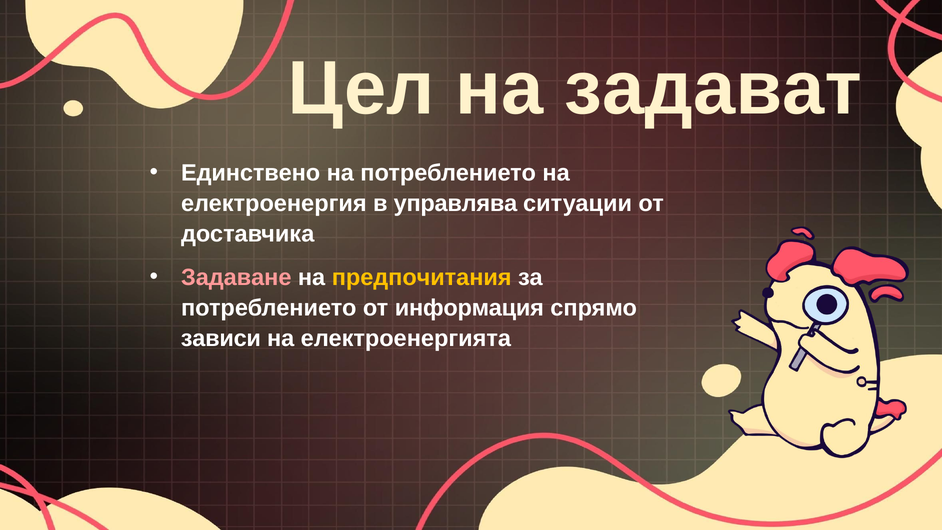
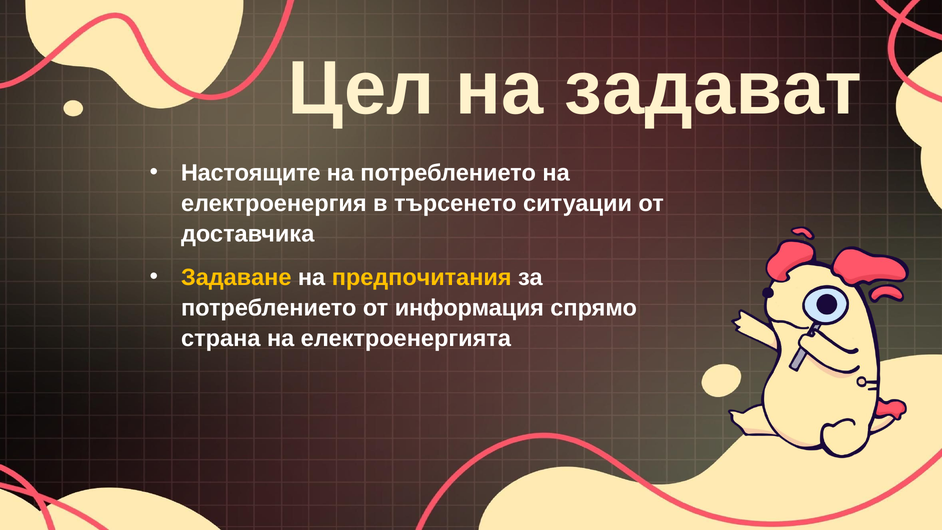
Единствено: Единствено -> Настоящите (251, 173)
управлява: управлява -> търсенето (455, 203)
Задаване colour: pink -> yellow (236, 277)
зависи: зависи -> страна (221, 338)
